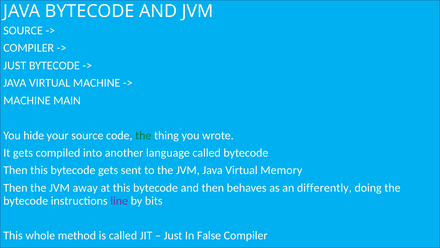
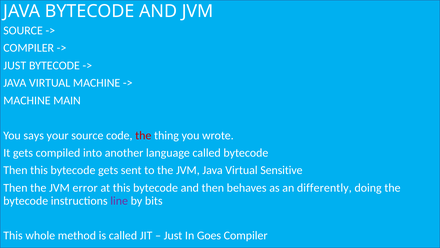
hide: hide -> says (34, 135)
the colour: green -> red (143, 135)
Memory: Memory -> Sensitive (281, 170)
away: away -> error (85, 187)
False: False -> Goes (209, 235)
